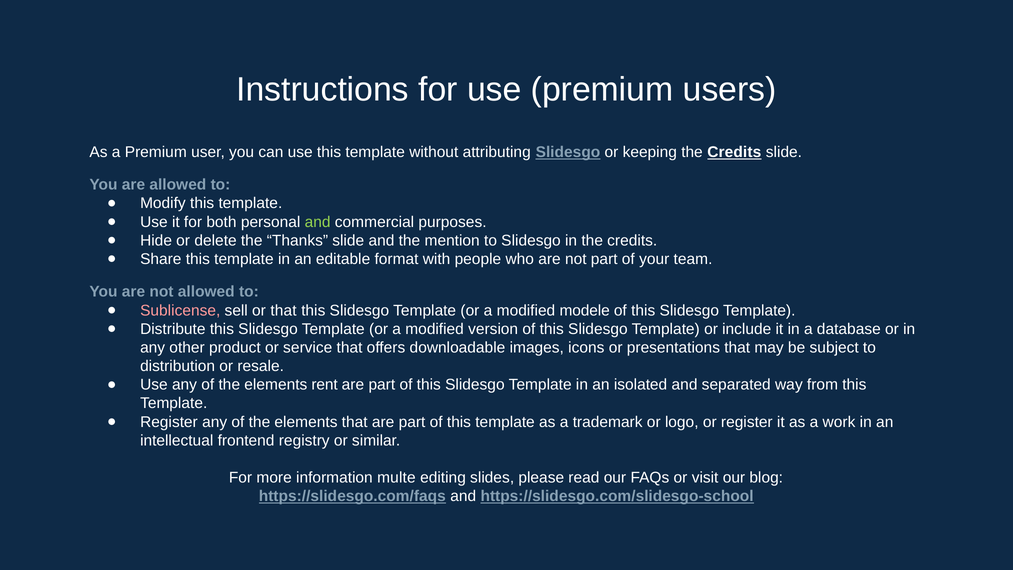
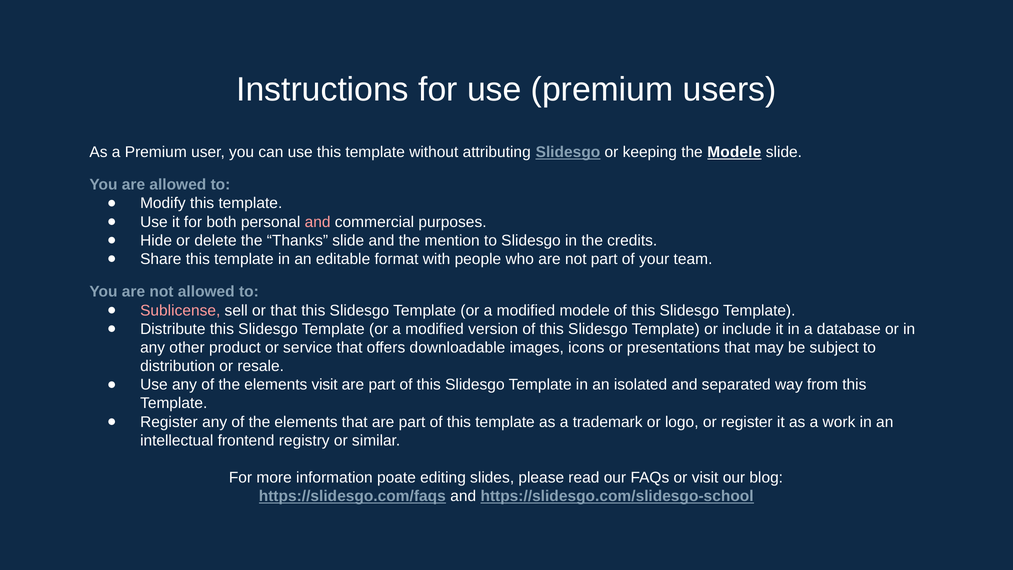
keeping the Credits: Credits -> Modele (734, 152)
and colour: light green -> pink (318, 222)
elements rent: rent -> visit (325, 385)
multe: multe -> poate (396, 478)
